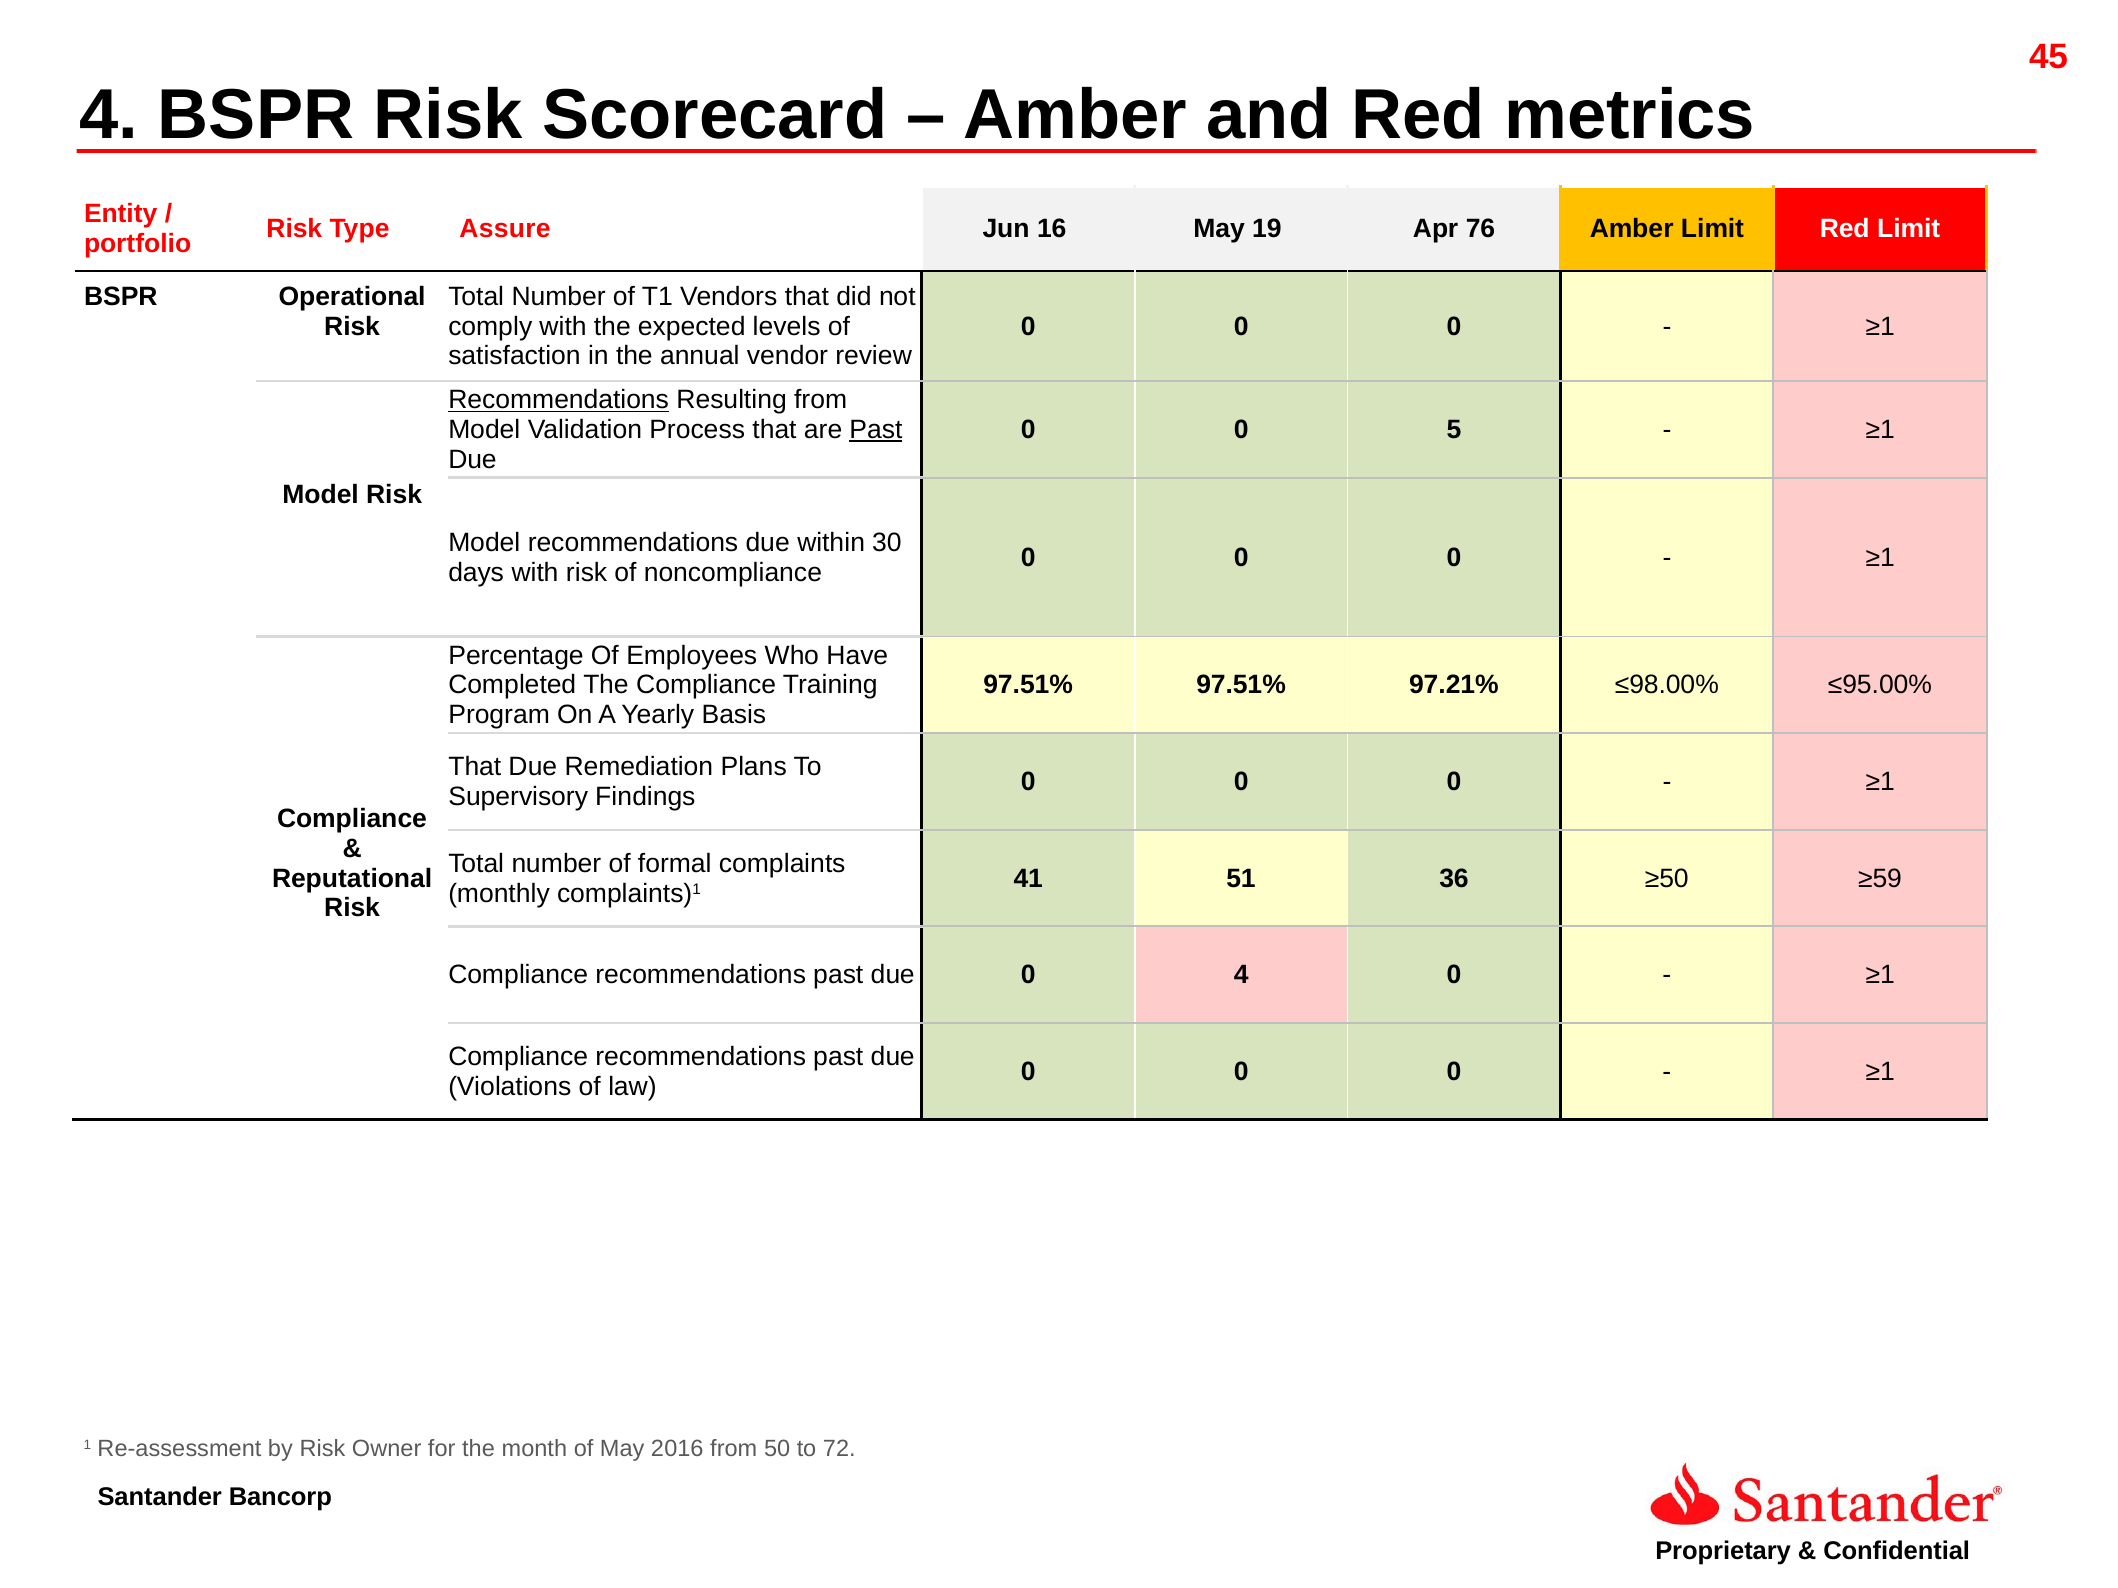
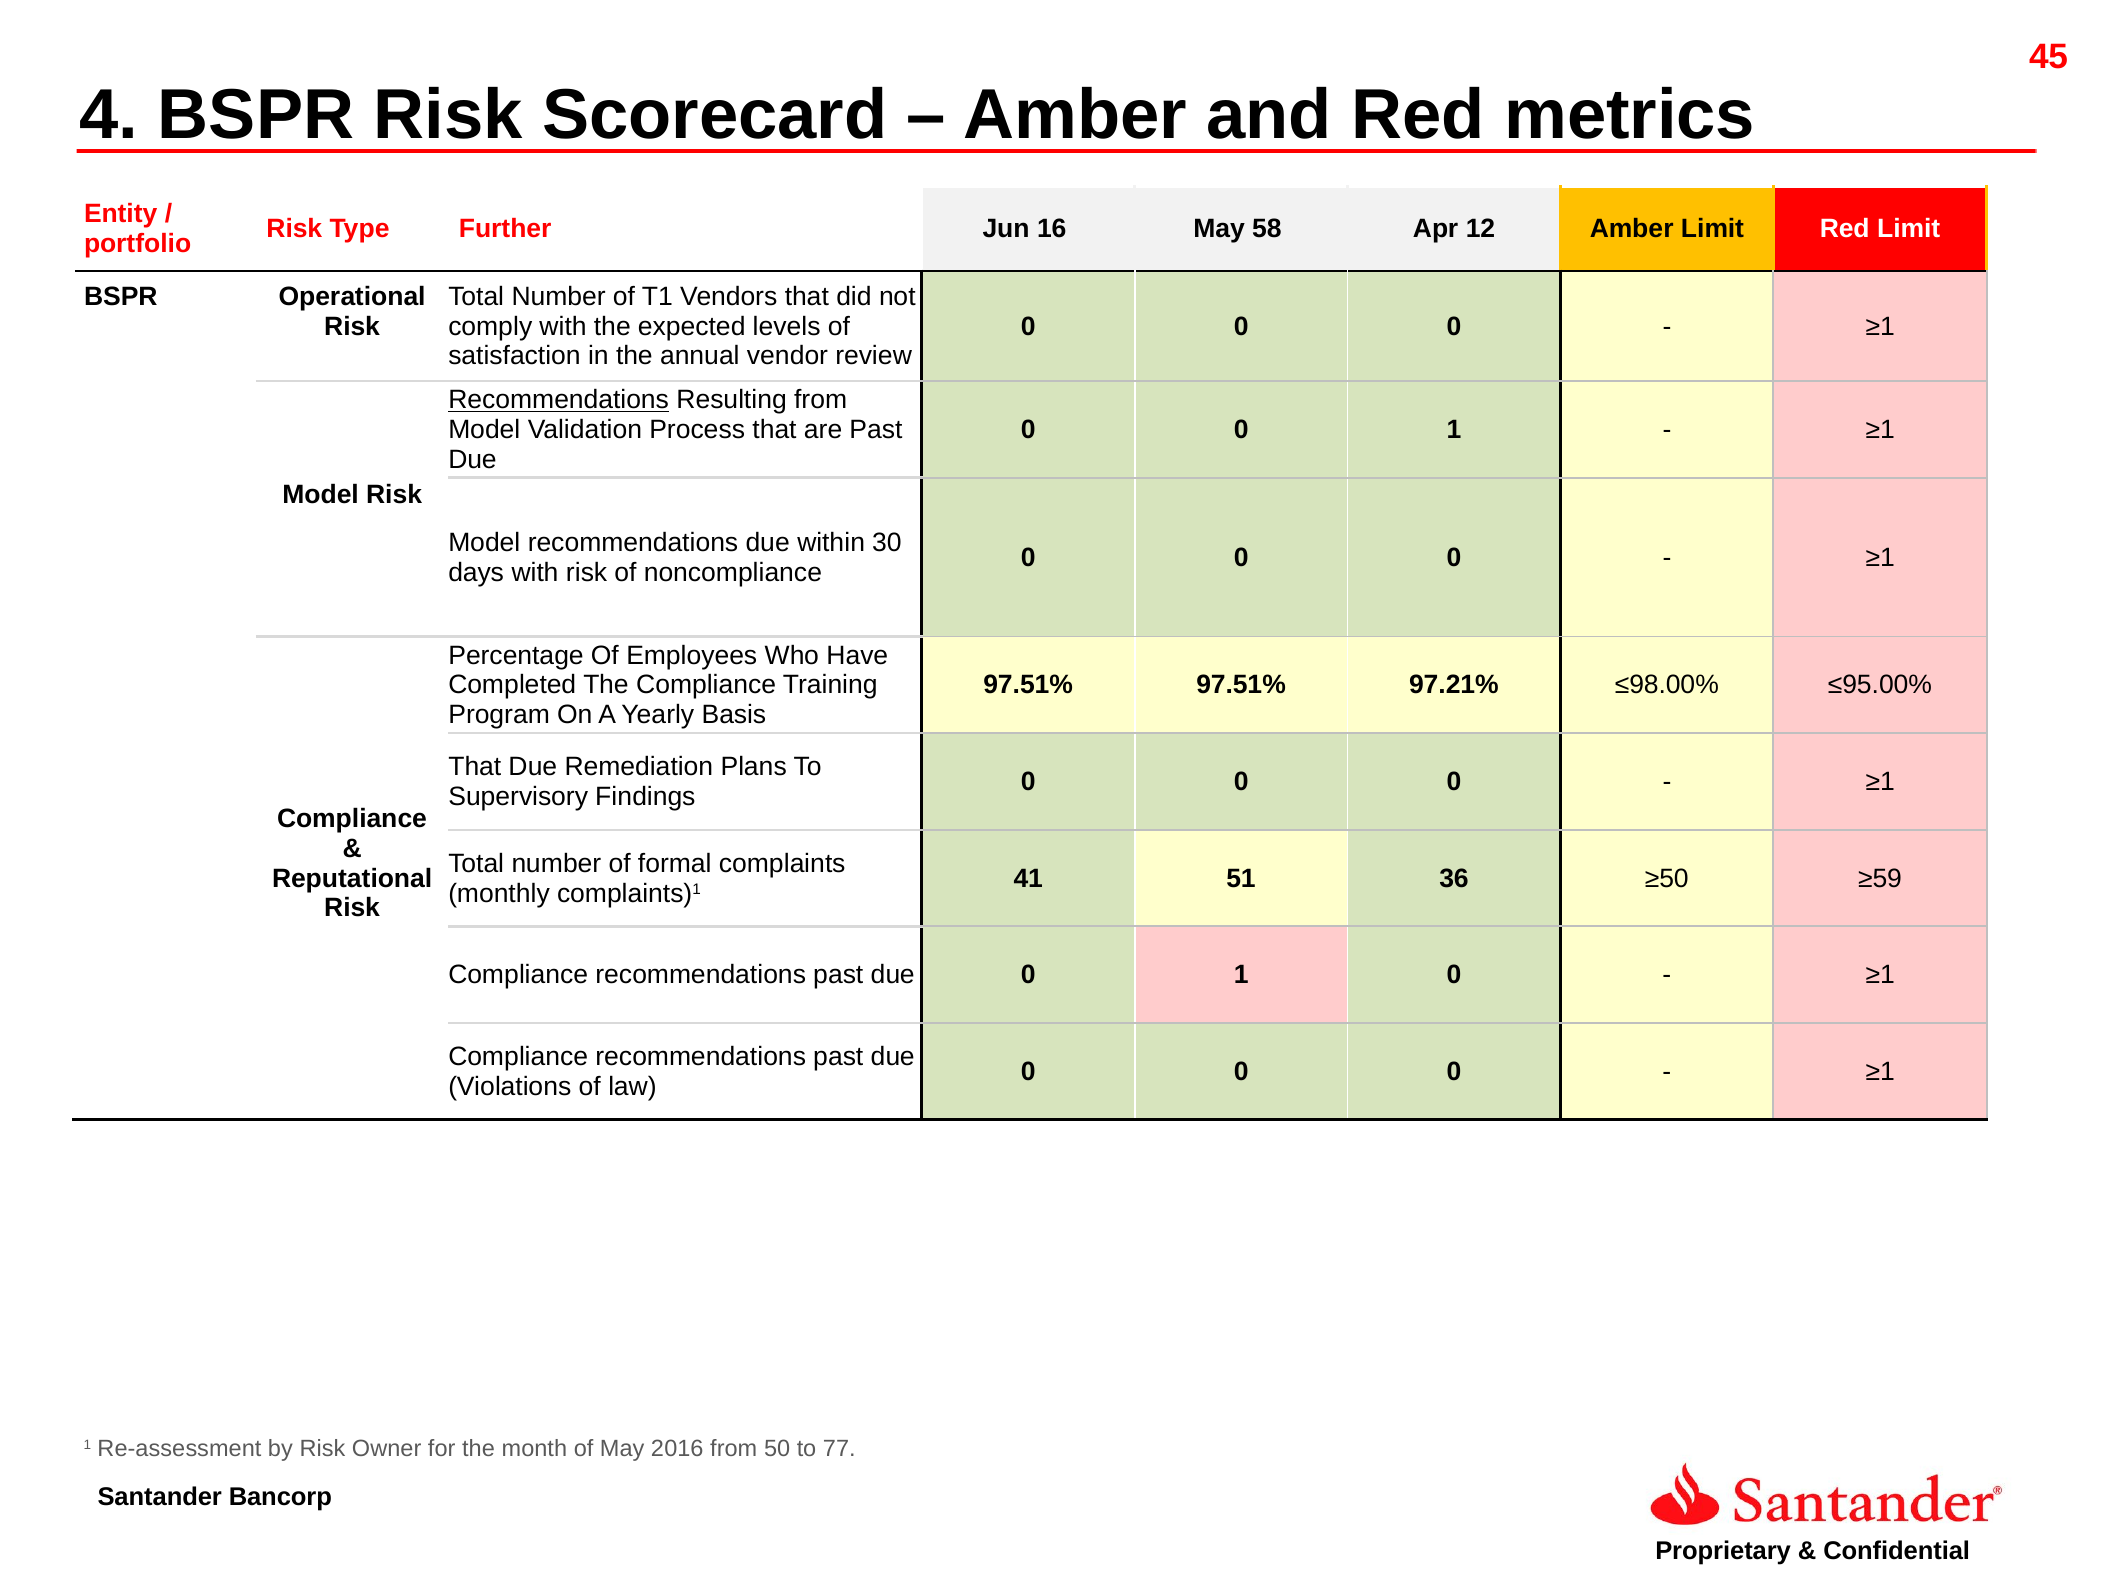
Assure: Assure -> Further (505, 229)
19: 19 -> 58 (1267, 229)
76: 76 -> 12 (1481, 229)
Past underline: present -> none (876, 430)
0 0 5: 5 -> 1 (1454, 430)
due 0 4: 4 -> 1 (1241, 975)
72: 72 -> 77 (839, 1449)
